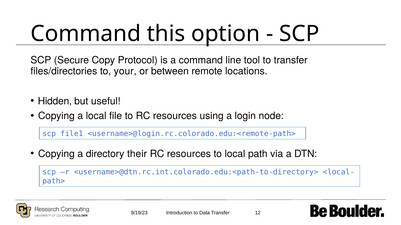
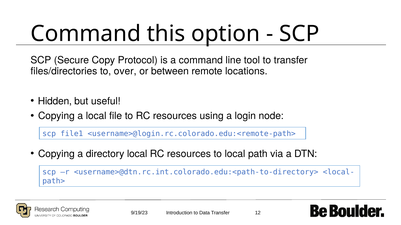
your: your -> over (125, 71)
directory their: their -> local (137, 154)
